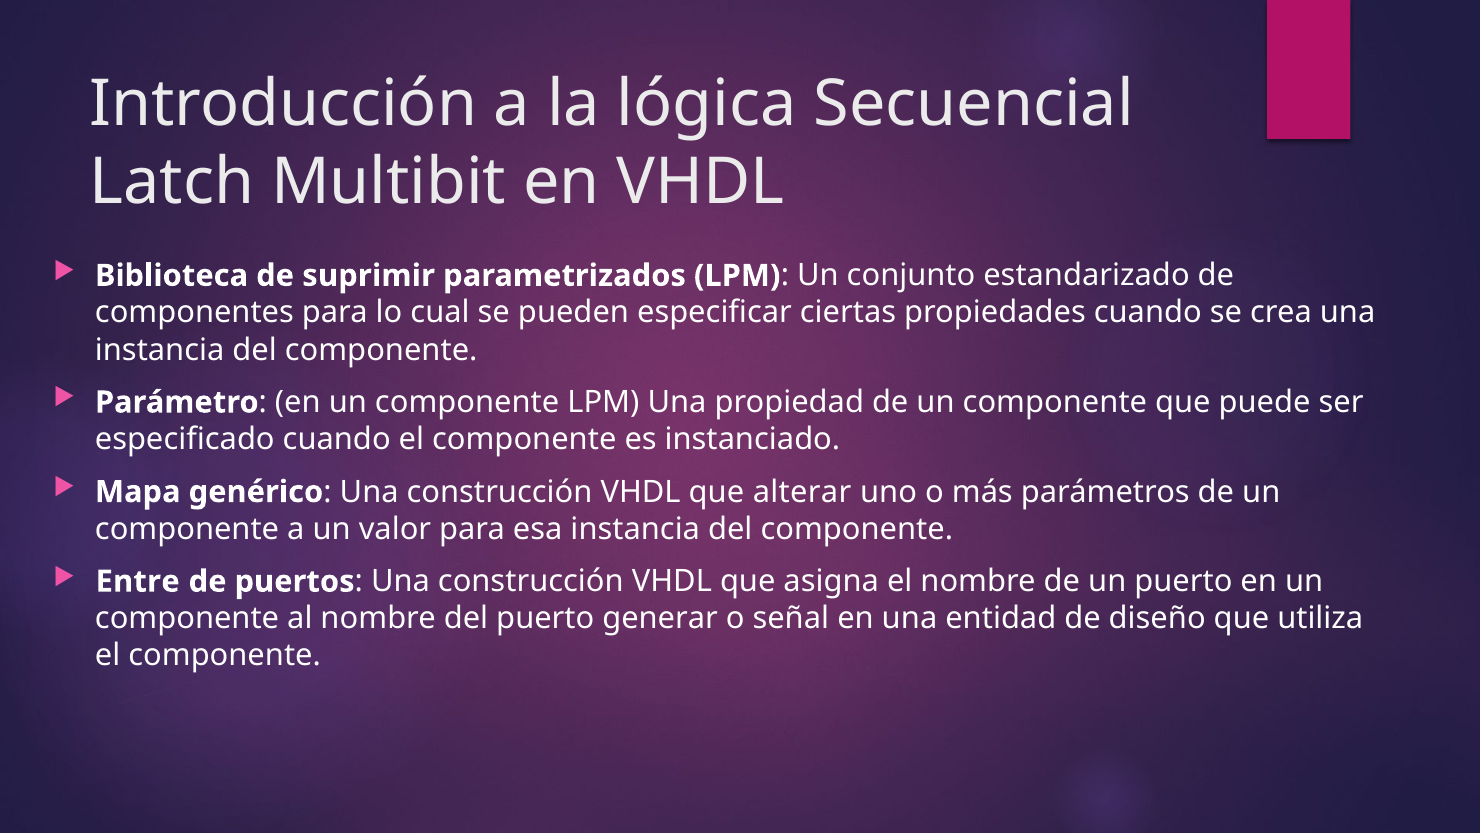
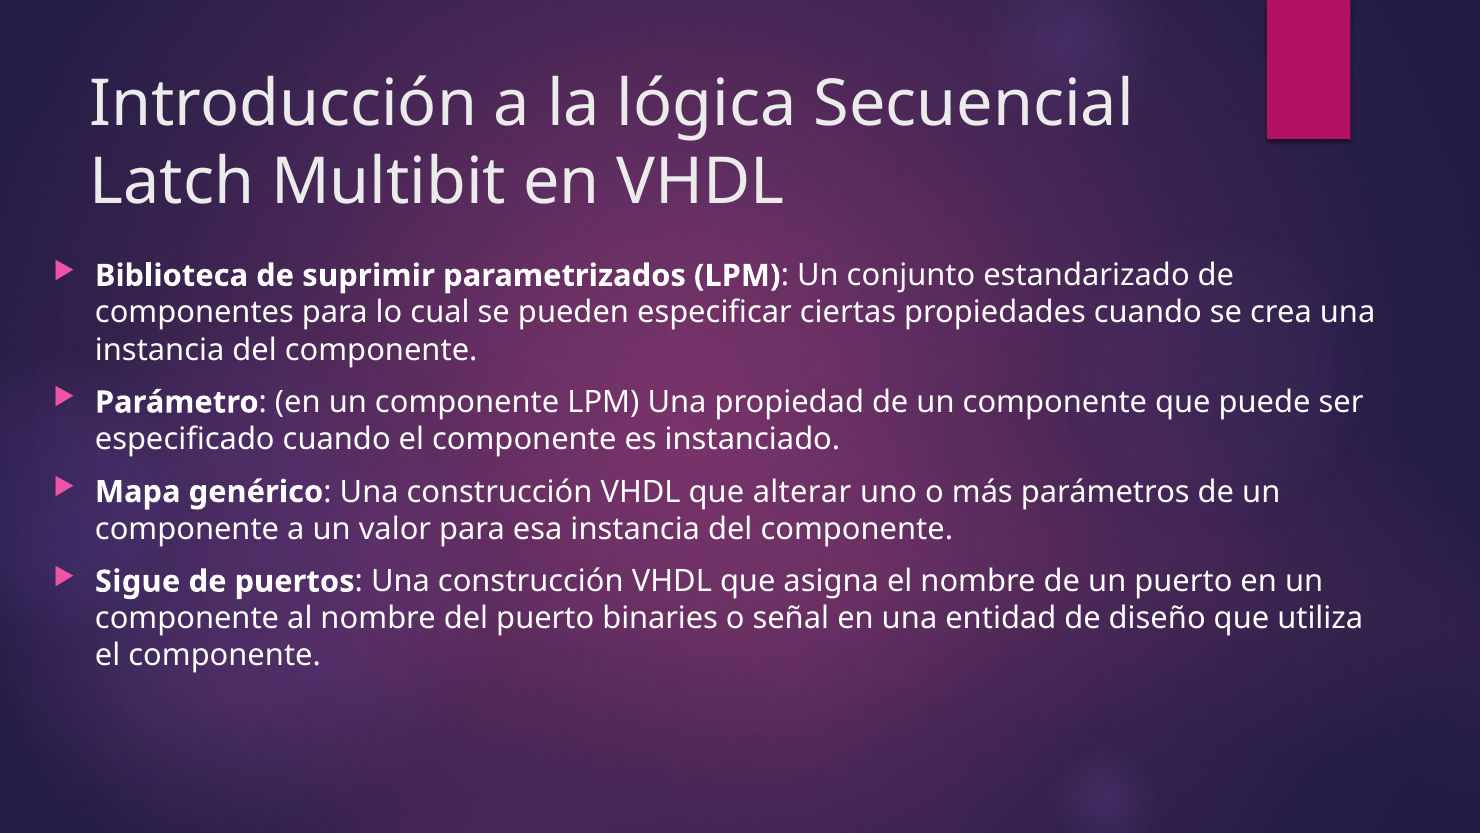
Entre: Entre -> Sigue (138, 581)
generar: generar -> binaries (660, 618)
